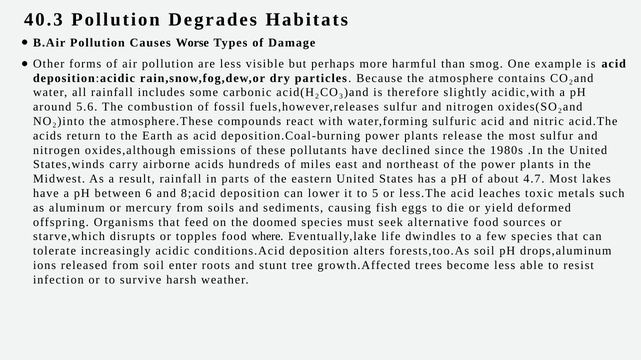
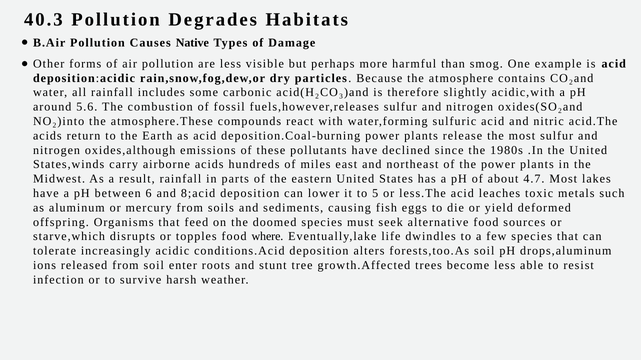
Worse: Worse -> Native (192, 43)
